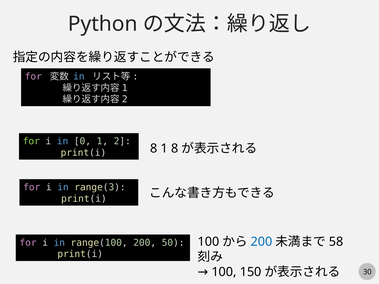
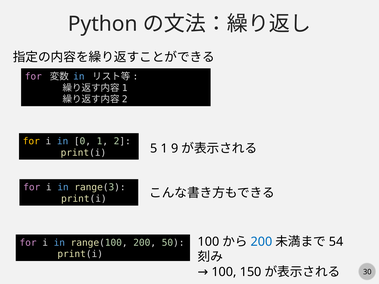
for colour: light green -> yellow (31, 141)
print(i 8: 8 -> 5 (154, 149)
1 8: 8 -> 9 (175, 149)
58: 58 -> 54 (336, 242)
